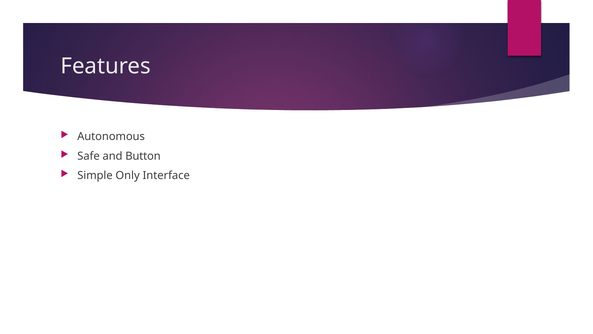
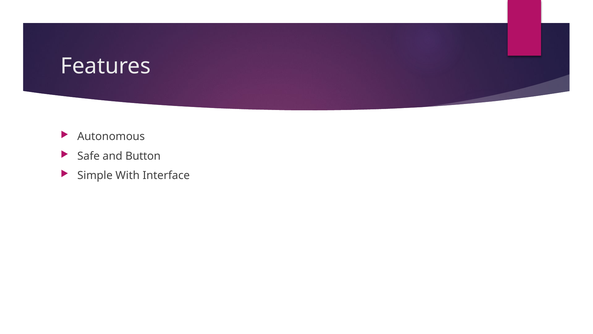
Only: Only -> With (128, 175)
